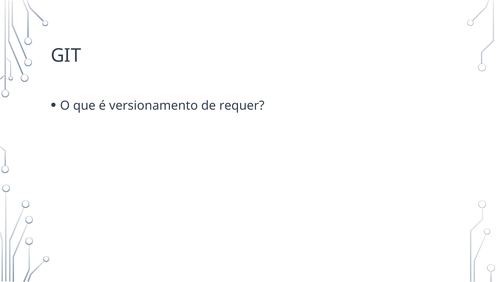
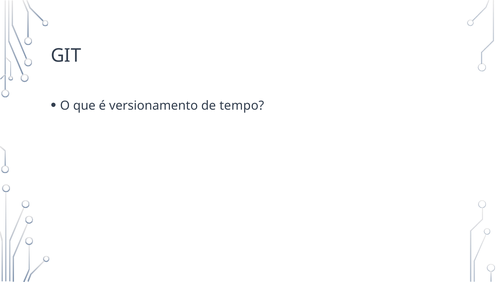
requer: requer -> tempo (242, 106)
